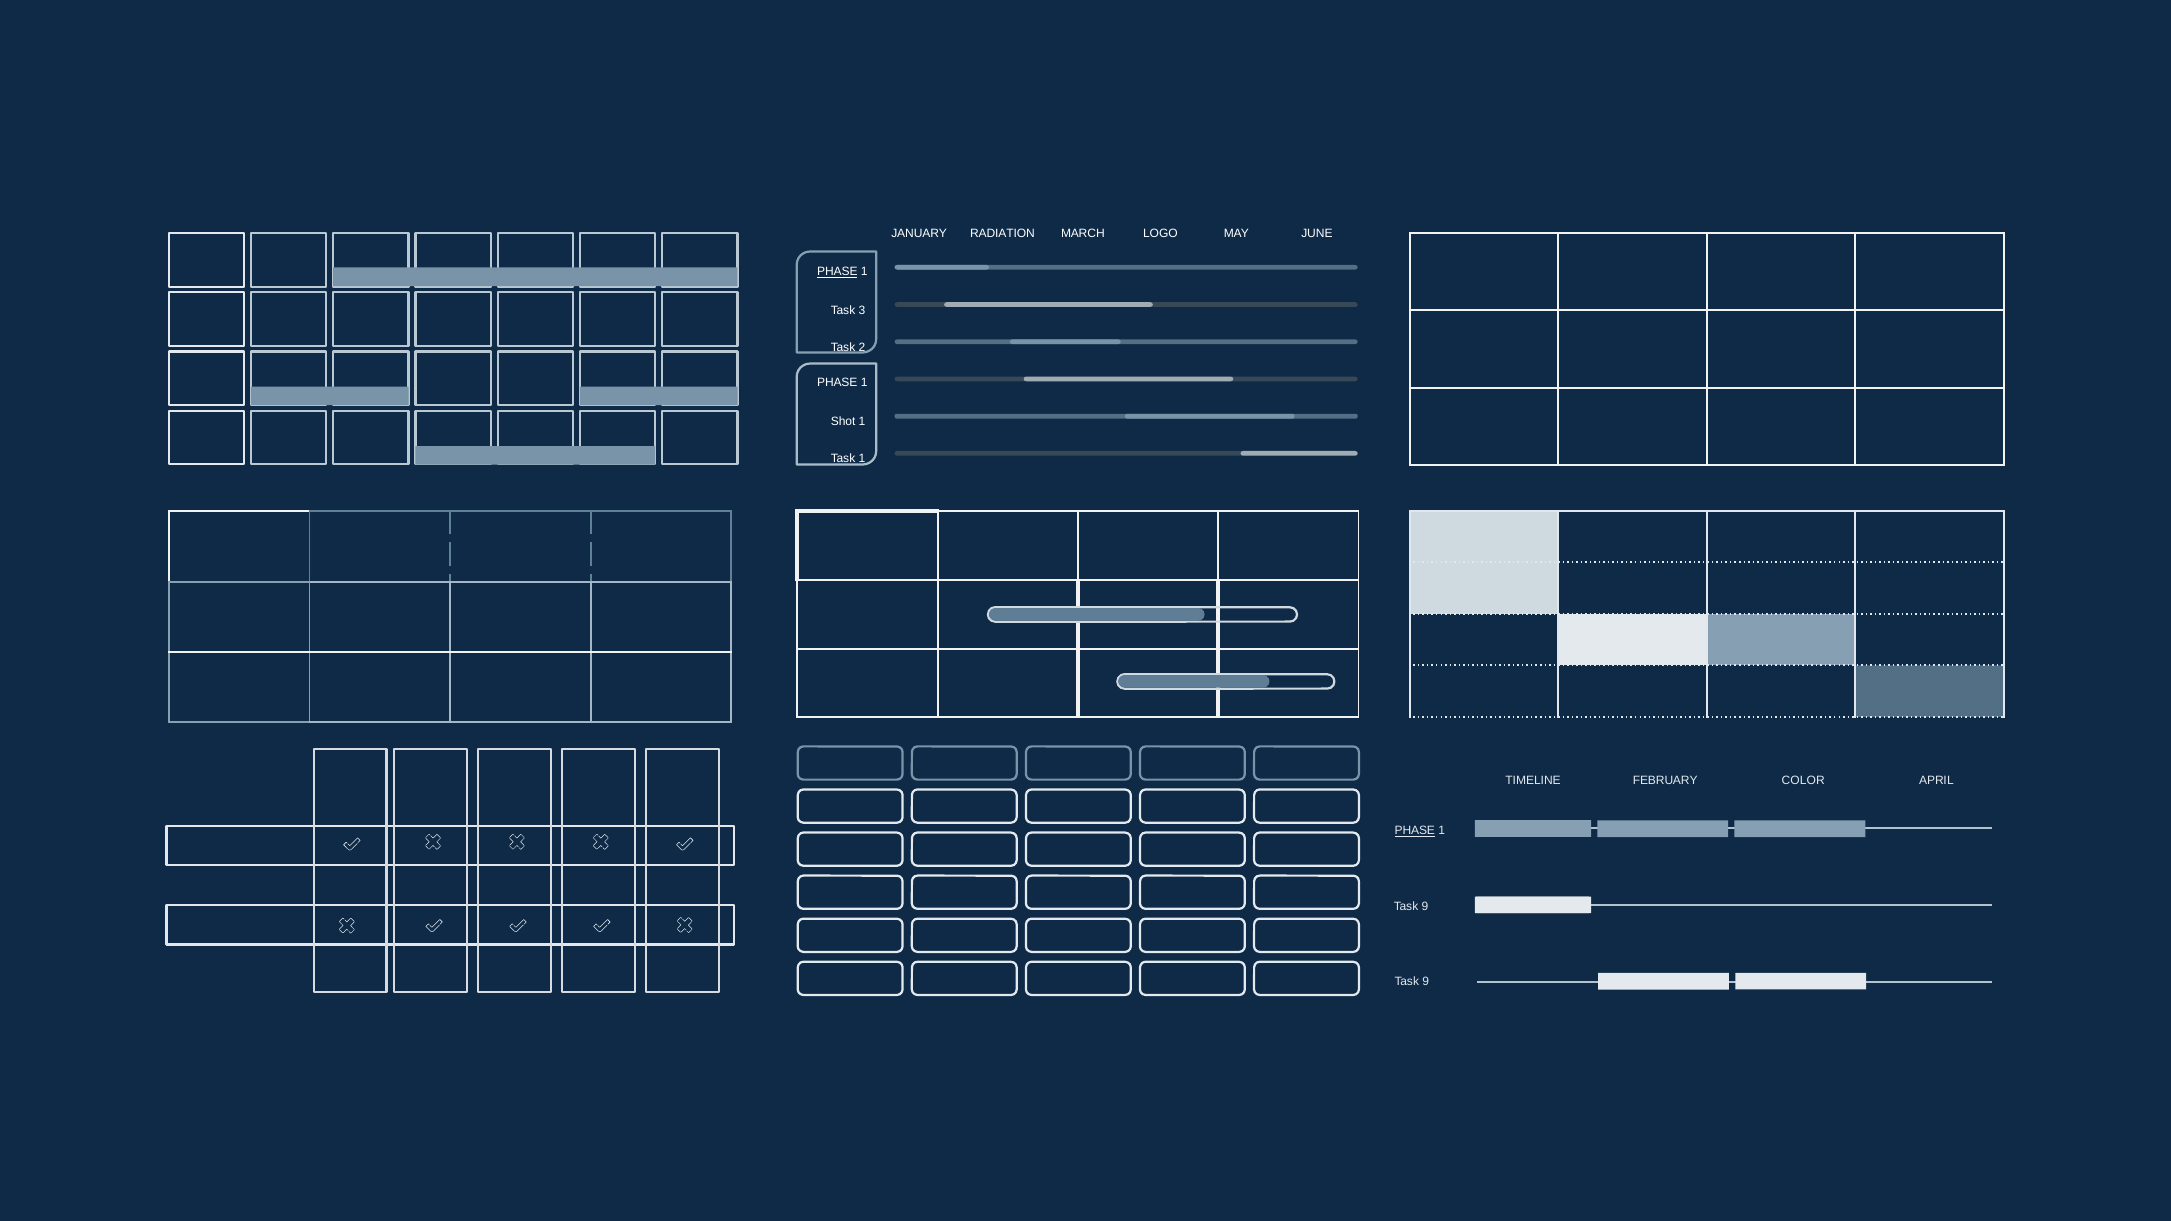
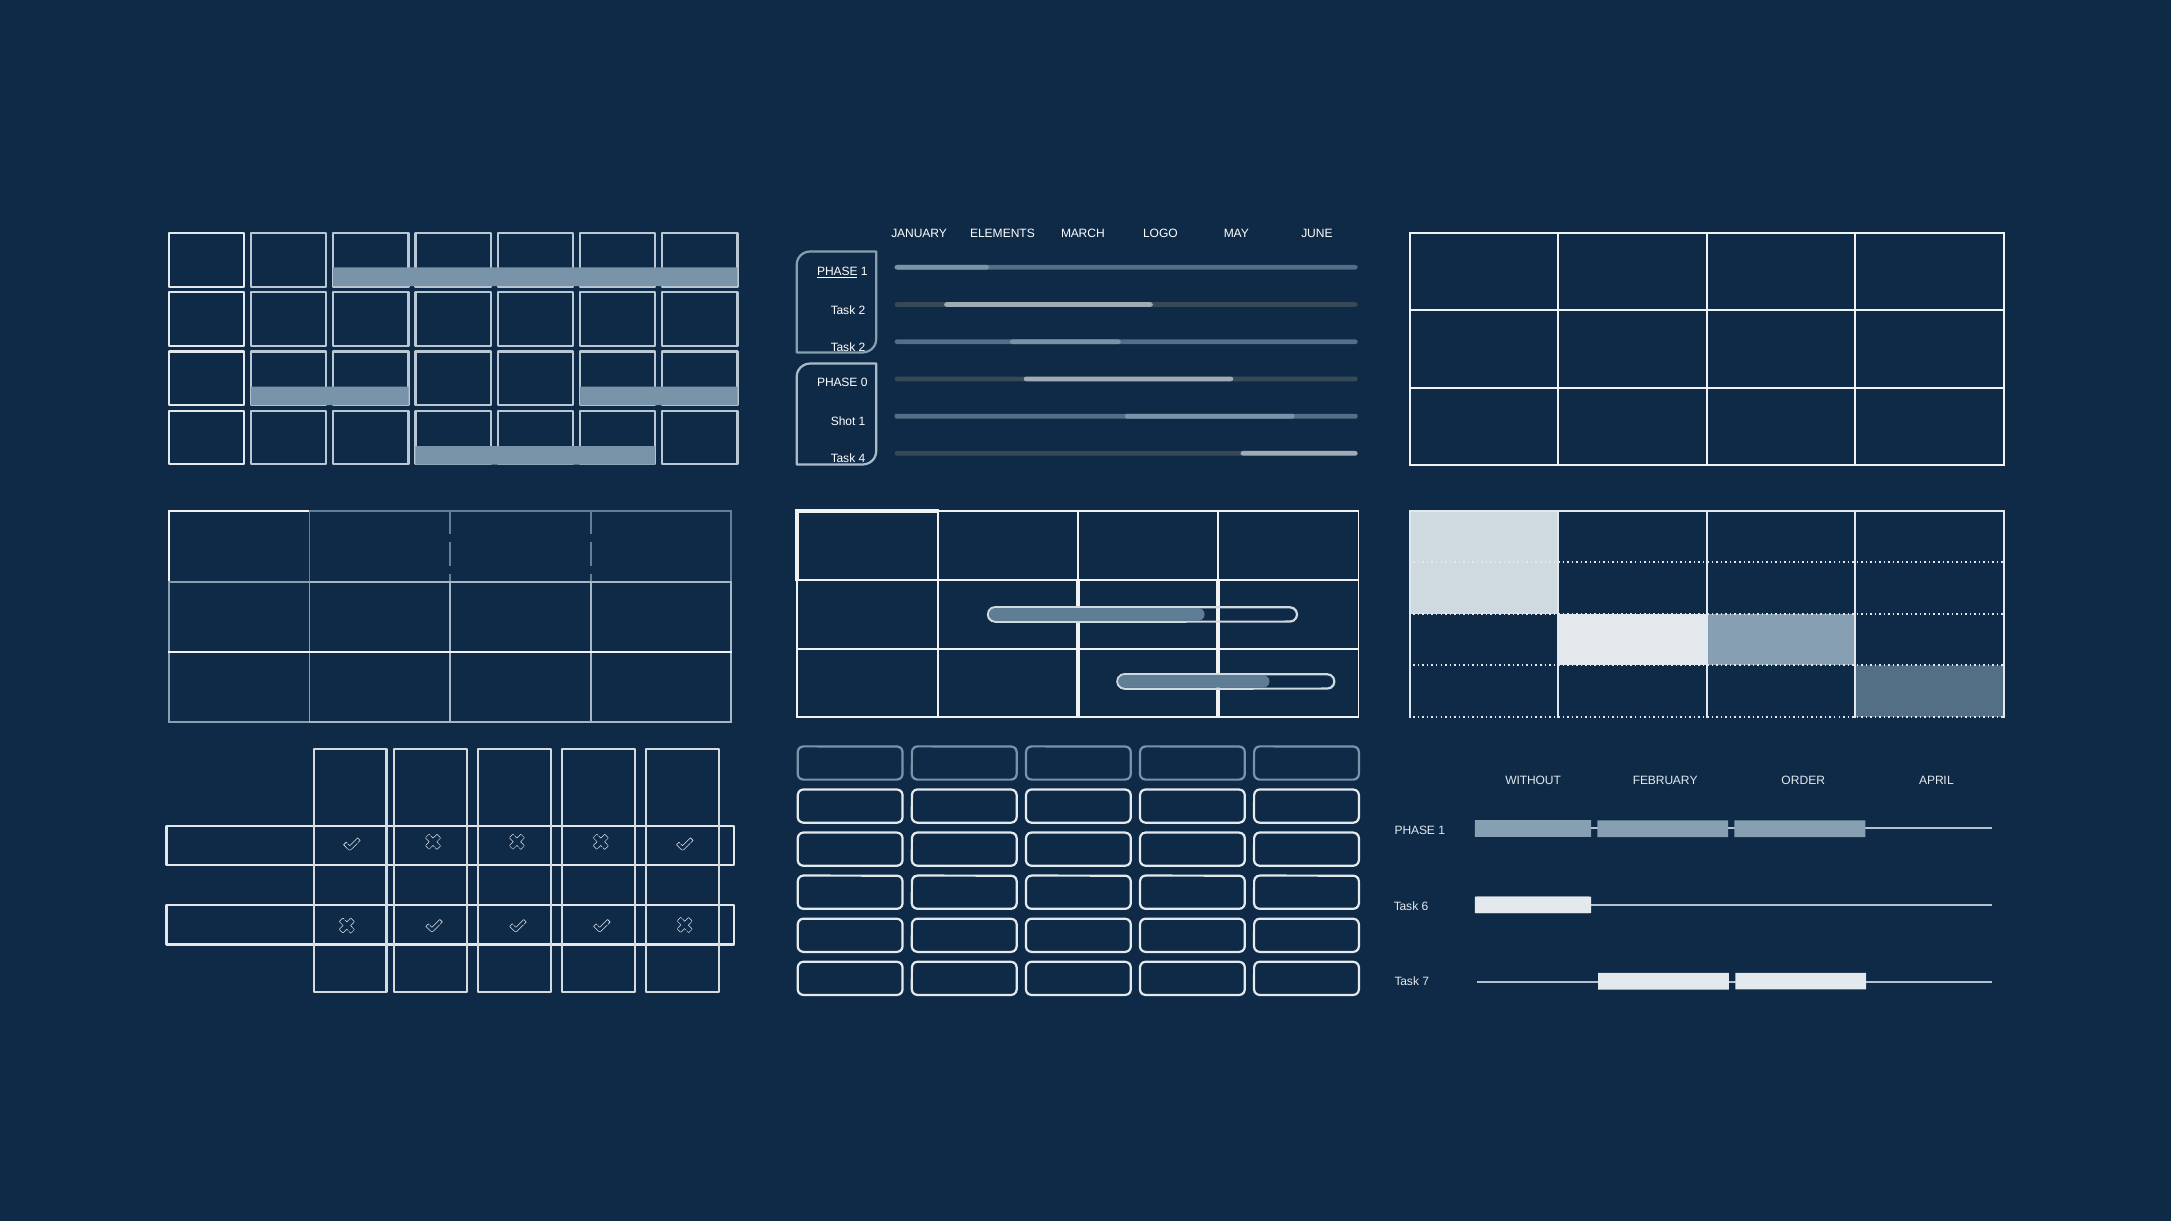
RADIATION: RADIATION -> ELEMENTS (1002, 234)
3: 3 -> 2 (862, 310)
1: 1 -> 0 (864, 382)
Task 1: 1 -> 4 (862, 459)
TIMELINE: TIMELINE -> WITHOUT (1533, 781)
COLOR: COLOR -> ORDER (1803, 781)
PHASE underline: present -> none (1415, 831)
9: 9 -> 6 (1425, 907)
9: 9 -> 7 (1426, 982)
